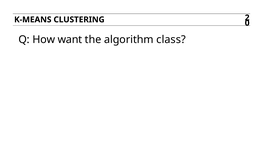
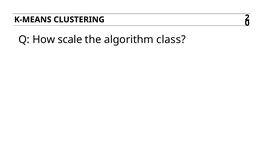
want: want -> scale (70, 39)
